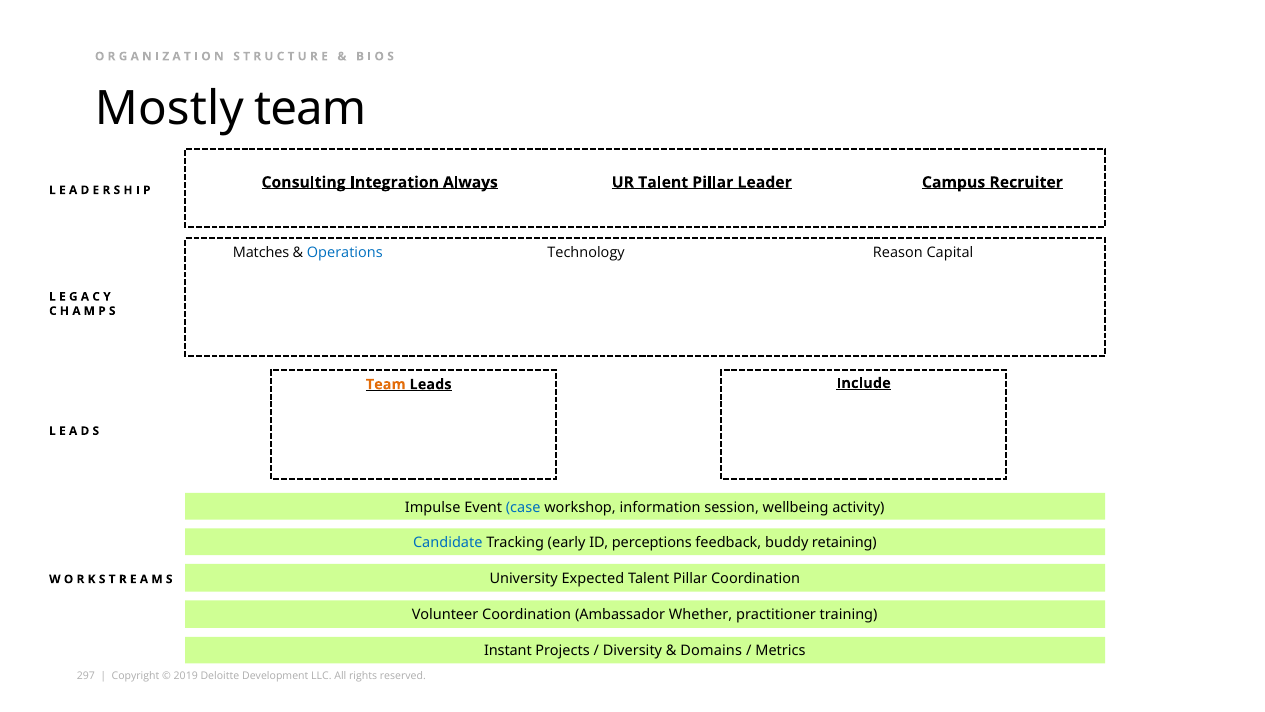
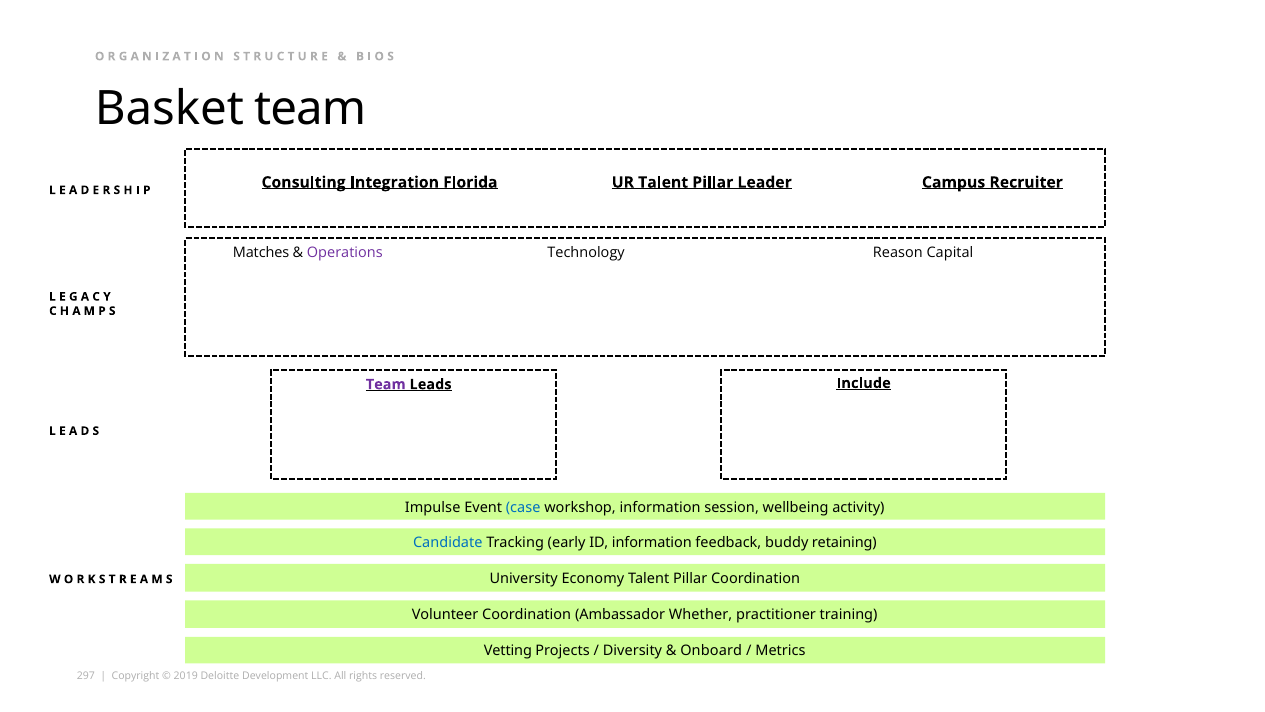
Mostly: Mostly -> Basket (169, 109)
Always: Always -> Florida (470, 182)
Operations colour: blue -> purple (345, 252)
Team colour: orange -> purple (386, 384)
ID perceptions: perceptions -> information (652, 542)
Expected: Expected -> Economy (593, 578)
Instant: Instant -> Vetting (508, 651)
Domains: Domains -> Onboard (711, 651)
